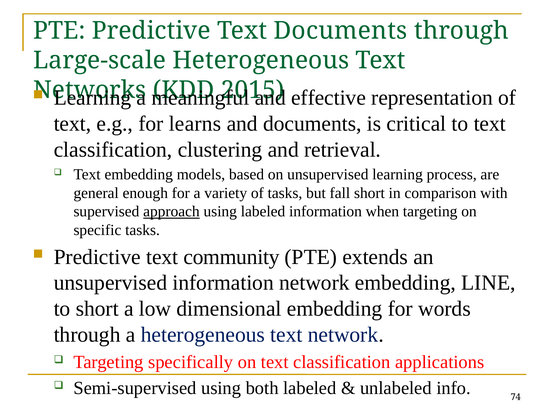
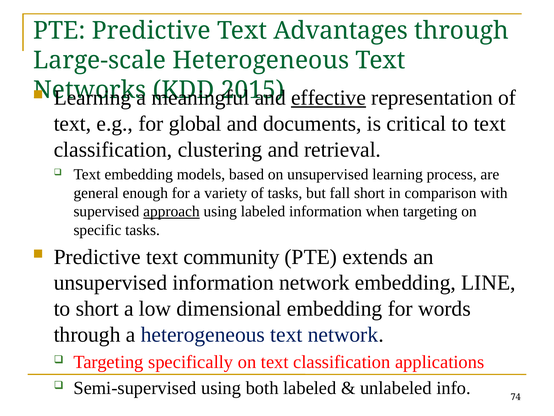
Text Documents: Documents -> Advantages (341, 31)
effective underline: none -> present (328, 98)
learns: learns -> global (195, 124)
